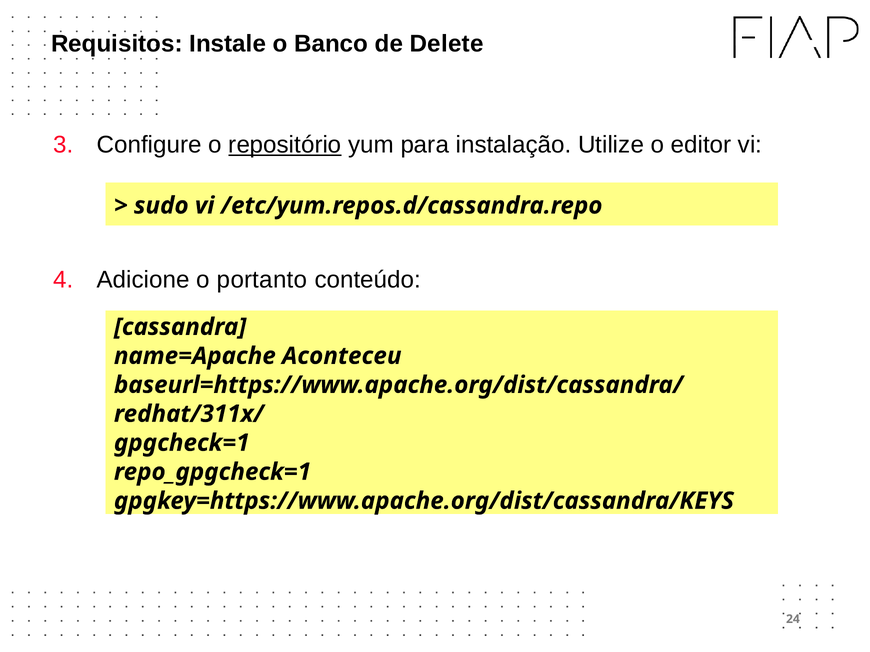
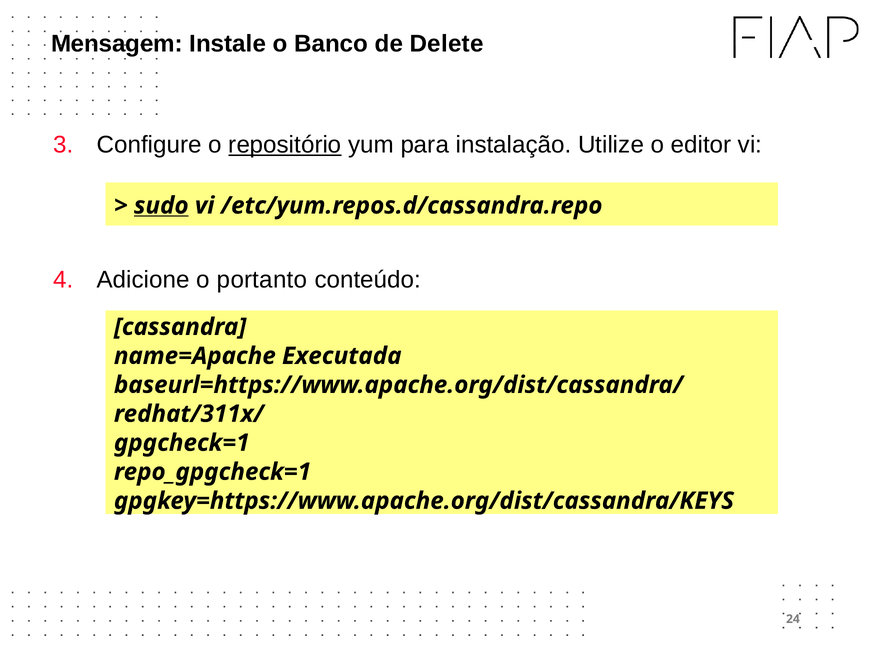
Requisitos: Requisitos -> Mensagem (117, 44)
sudo underline: none -> present (161, 206)
Aconteceu: Aconteceu -> Executada (342, 356)
